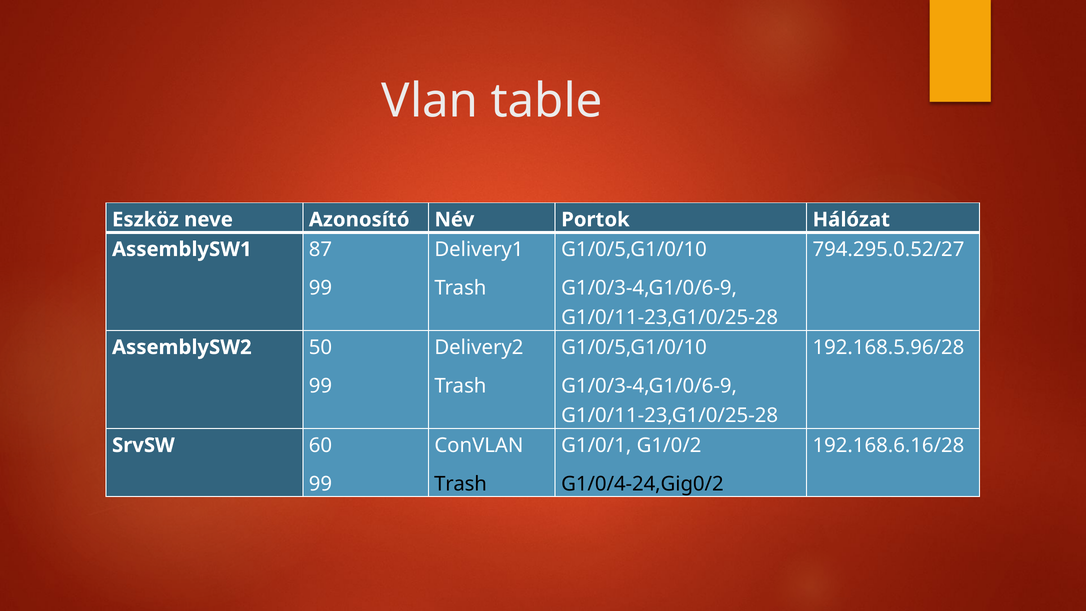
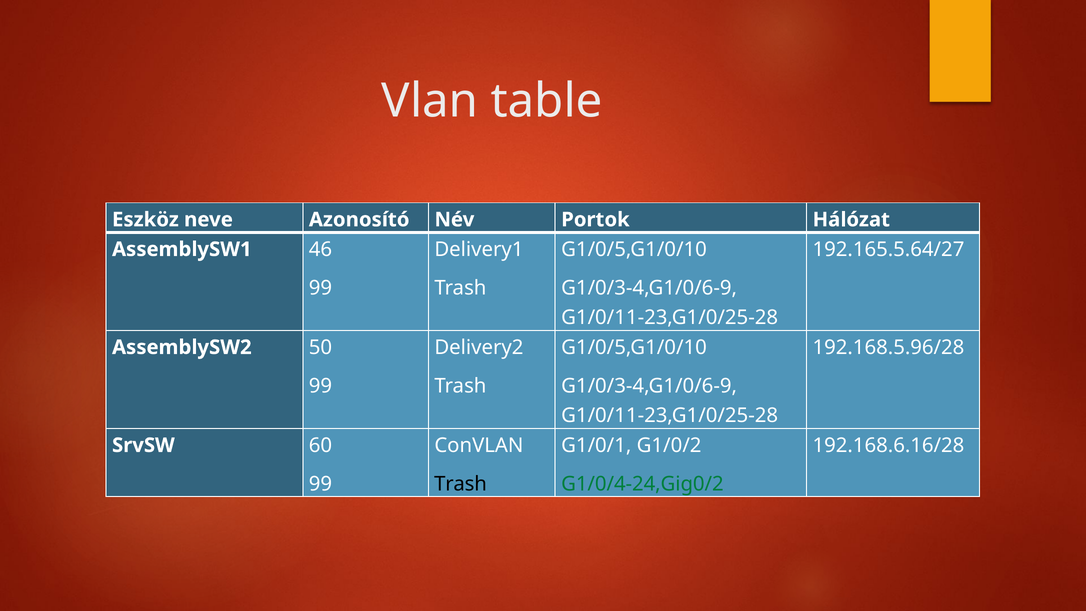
794.295.0.52/27: 794.295.0.52/27 -> 192.165.5.64/27 (889, 249)
87: 87 -> 46 (320, 249)
G1/0/4-24,Gig0/2 colour: black -> green (642, 484)
